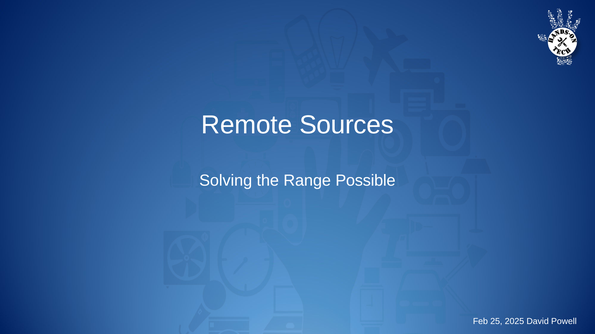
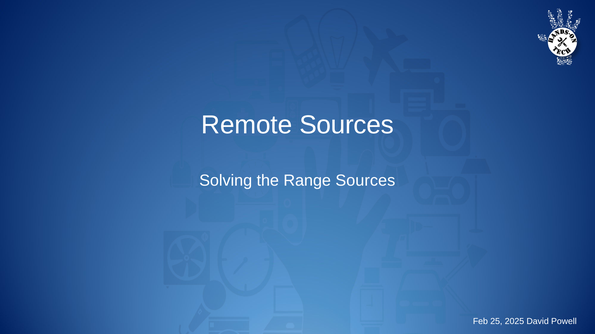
Range Possible: Possible -> Sources (365, 181)
